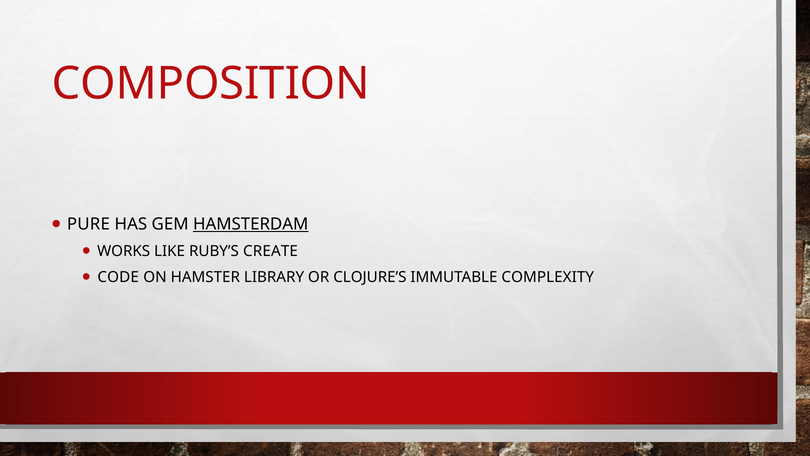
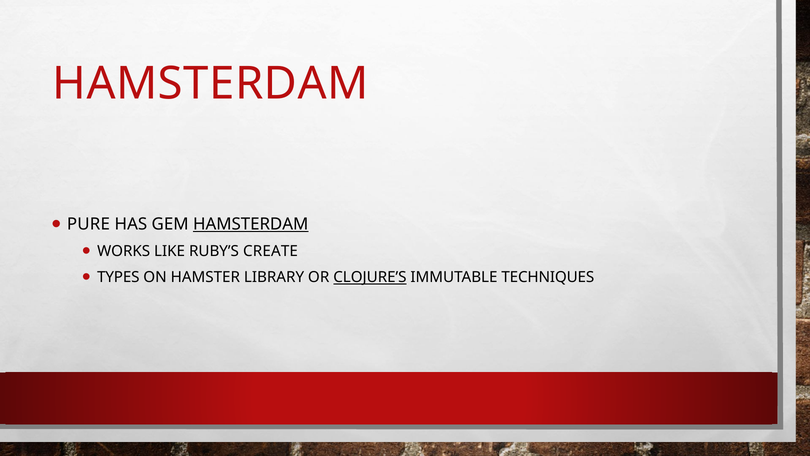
COMPOSITION: COMPOSITION -> HAMSTERDAM (210, 84)
CODE: CODE -> TYPES (118, 277)
CLOJURE’S underline: none -> present (370, 277)
COMPLEXITY: COMPLEXITY -> TECHNIQUES (548, 277)
